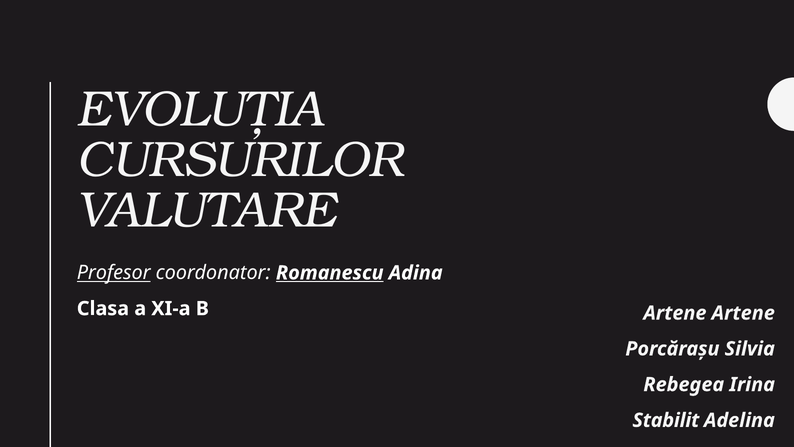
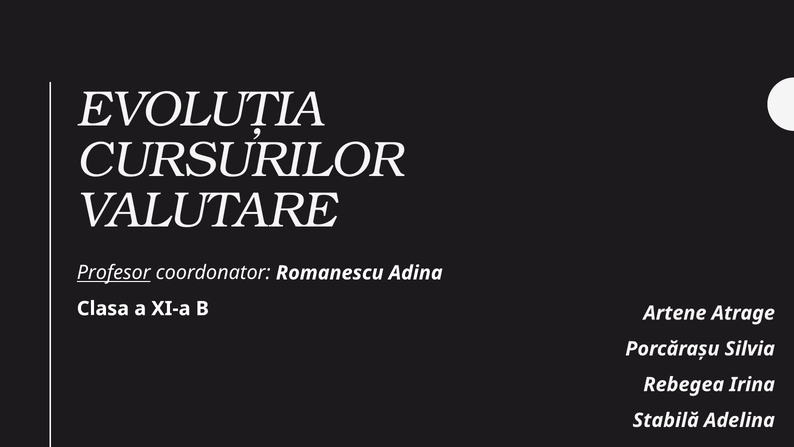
Romanescu underline: present -> none (330, 273)
Artene Artene: Artene -> Atrage (743, 313)
Stabilit: Stabilit -> Stabilă (666, 420)
